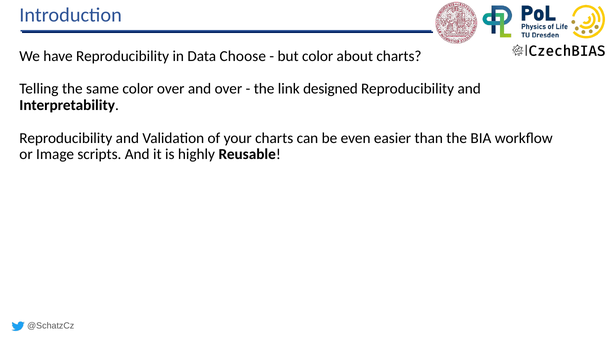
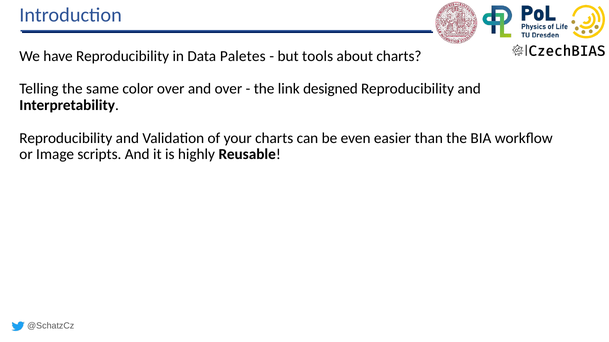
Choose: Choose -> Paletes (243, 56)
but color: color -> tools (318, 56)
